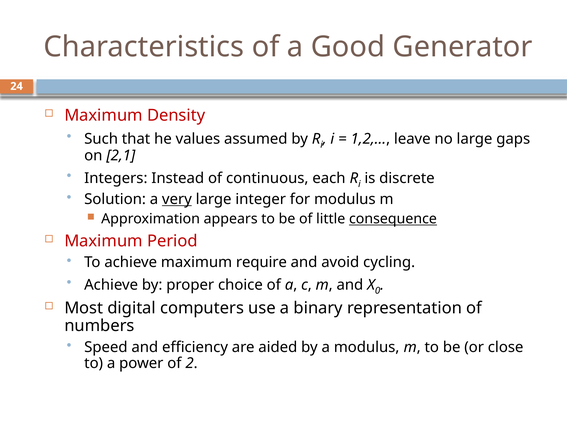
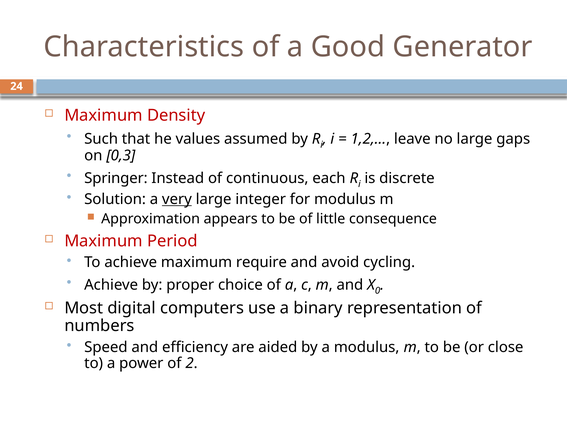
2,1: 2,1 -> 0,3 (121, 156)
Integers: Integers -> Springer (116, 178)
consequence underline: present -> none (393, 219)
